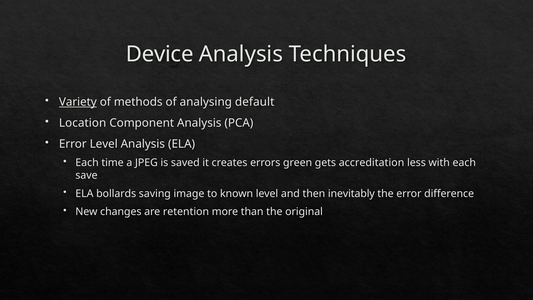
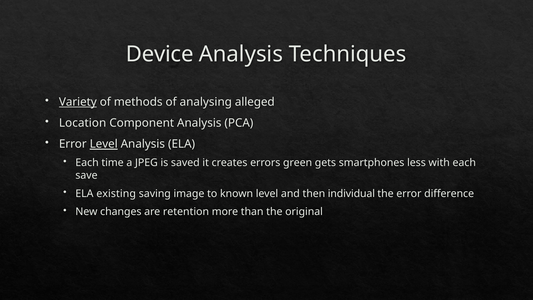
default: default -> alleged (255, 102)
Level underline: none -> present (104, 144)
accreditation: accreditation -> smartphones (372, 163)
bollards: bollards -> existing (116, 193)
inevitably: inevitably -> individual (351, 193)
